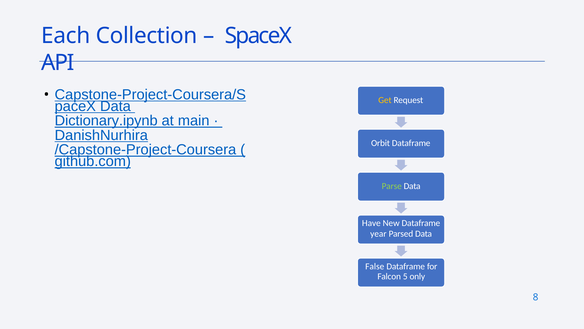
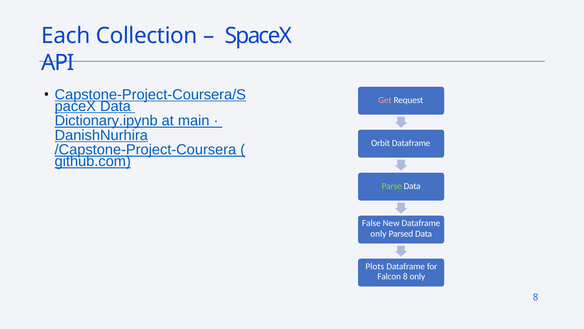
Get colour: yellow -> pink (385, 100)
Have: Have -> False (371, 223)
year: year -> only (378, 233)
False: False -> Plots (375, 266)
Falcon 5: 5 -> 8 (405, 276)
